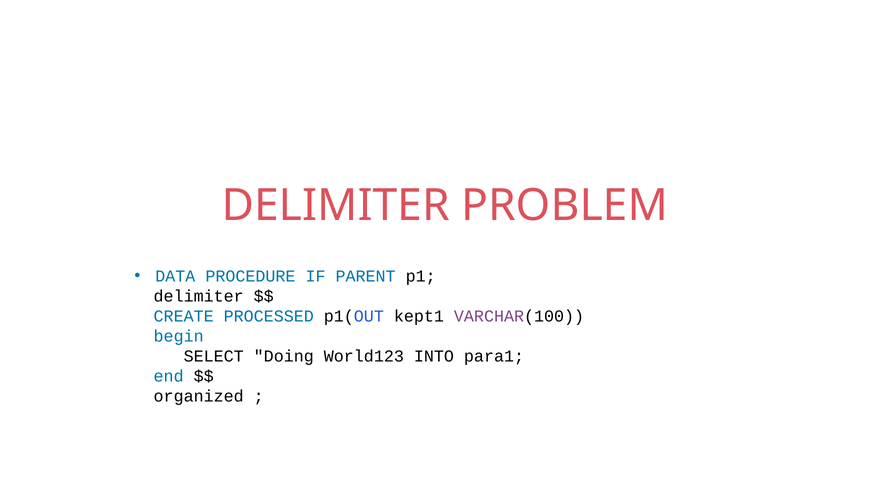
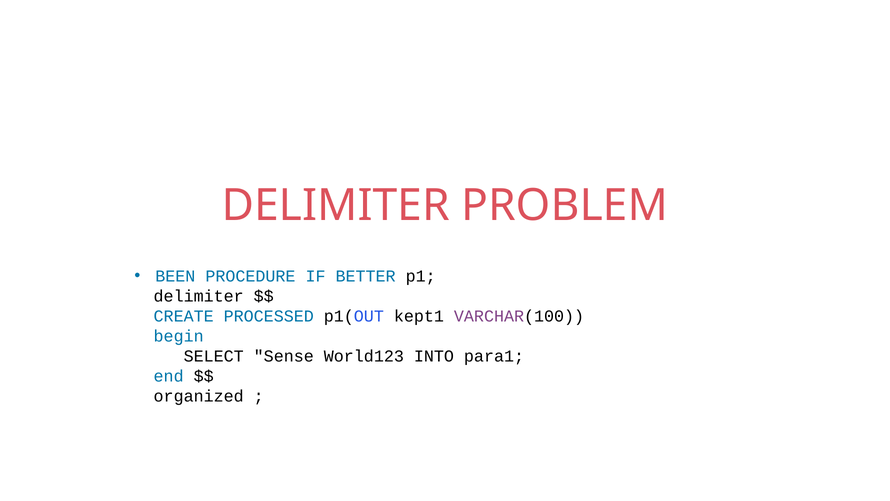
DATA: DATA -> BEEN (175, 276)
PARENT: PARENT -> BETTER (366, 276)
Doing: Doing -> Sense (284, 356)
